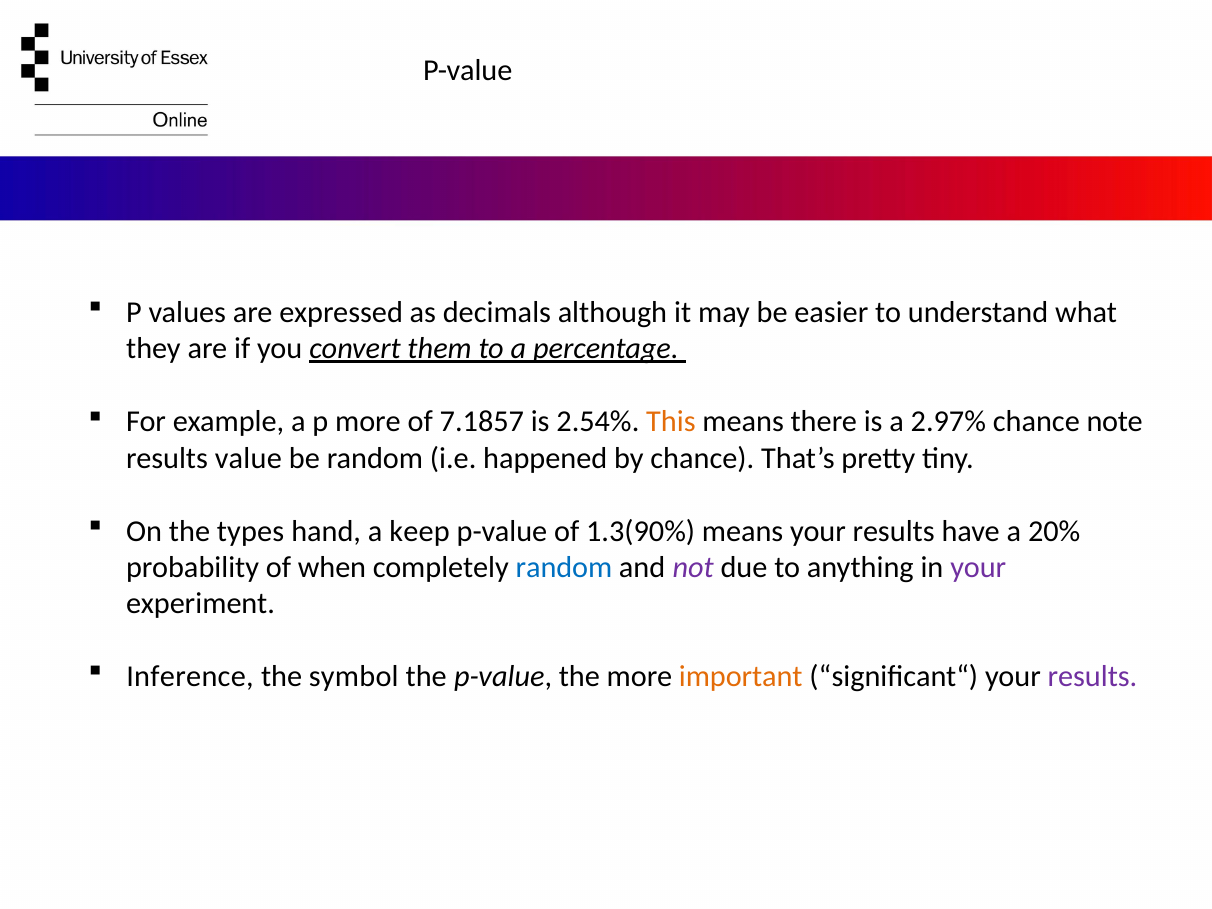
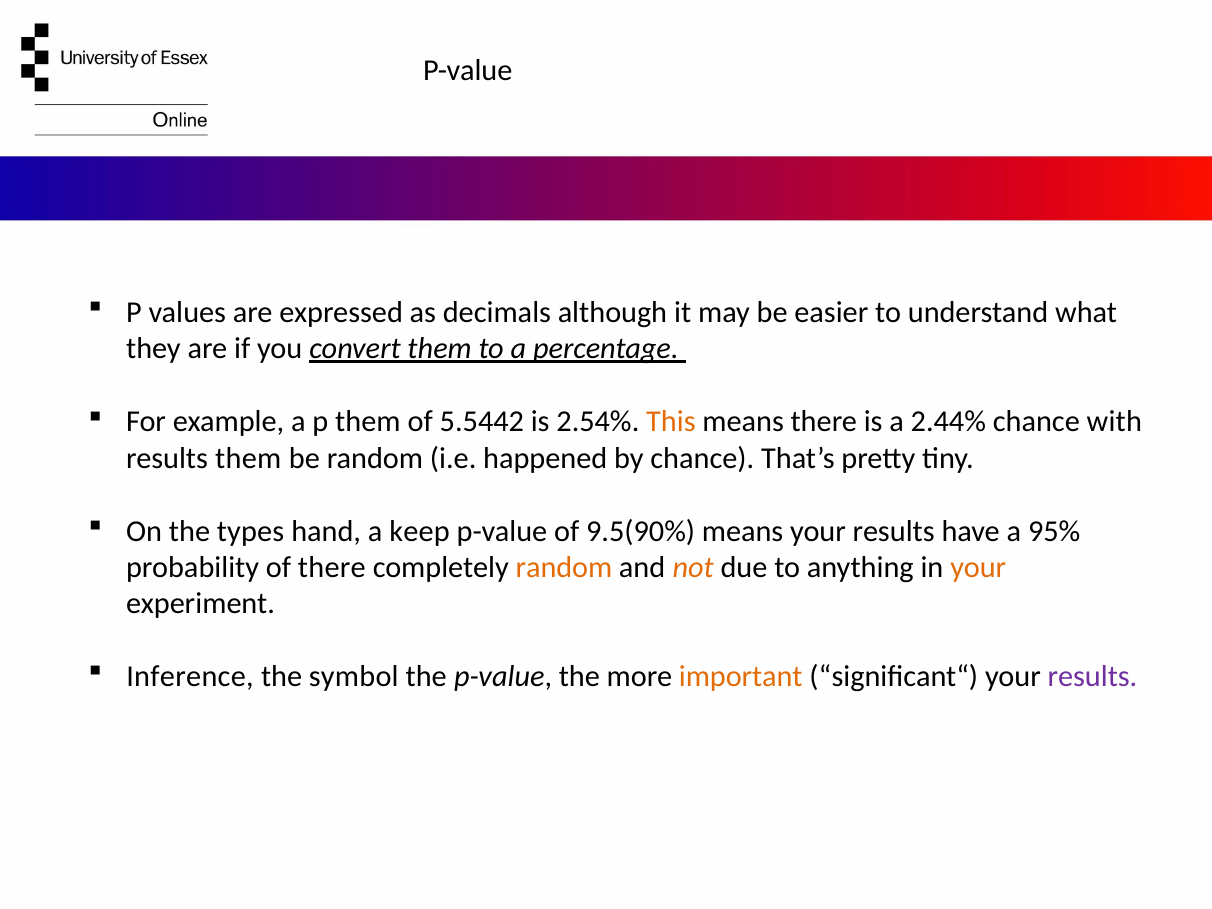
p more: more -> them (368, 422)
7.1857: 7.1857 -> 5.5442 (482, 422)
2.97%: 2.97% -> 2.44% (948, 422)
note: note -> with (1114, 422)
results value: value -> them (248, 458)
1.3(90%: 1.3(90% -> 9.5(90% (641, 531)
20%: 20% -> 95% (1054, 531)
of when: when -> there (332, 567)
random colour: blue -> orange (564, 567)
not colour: purple -> orange (693, 567)
your colour: purple -> orange (978, 567)
